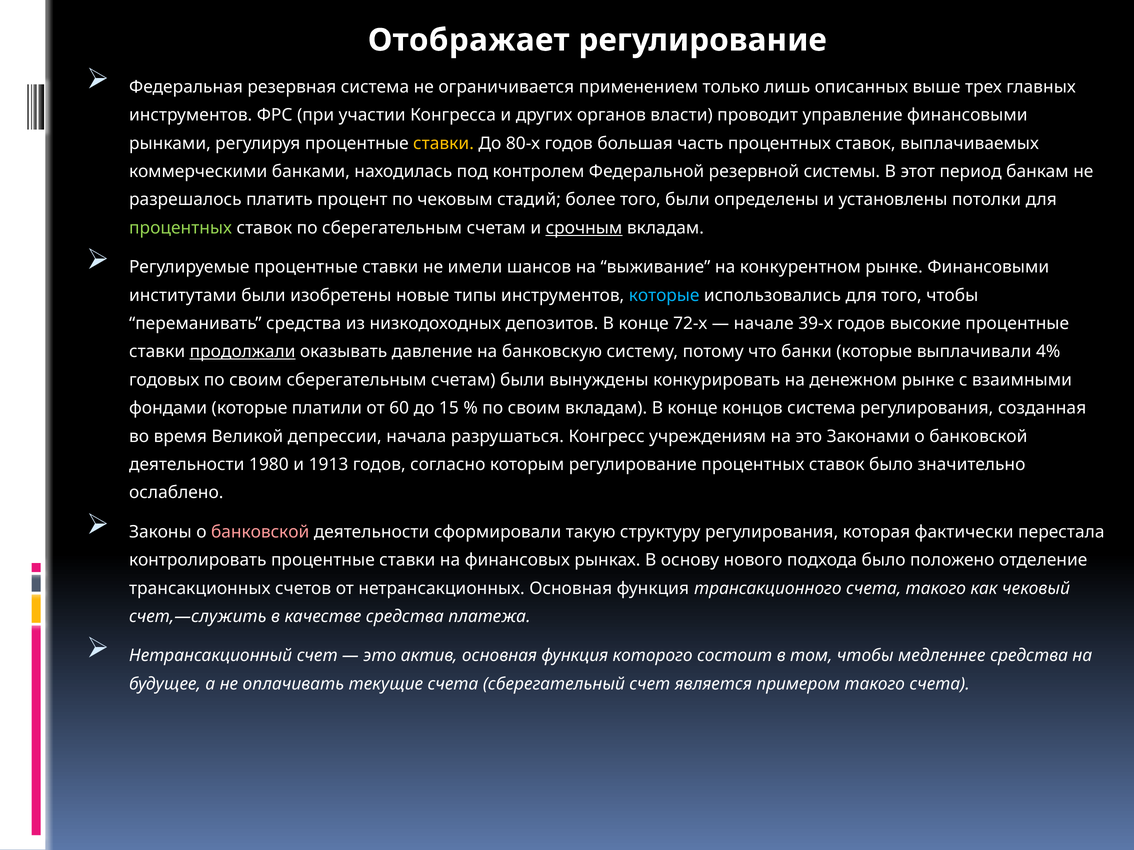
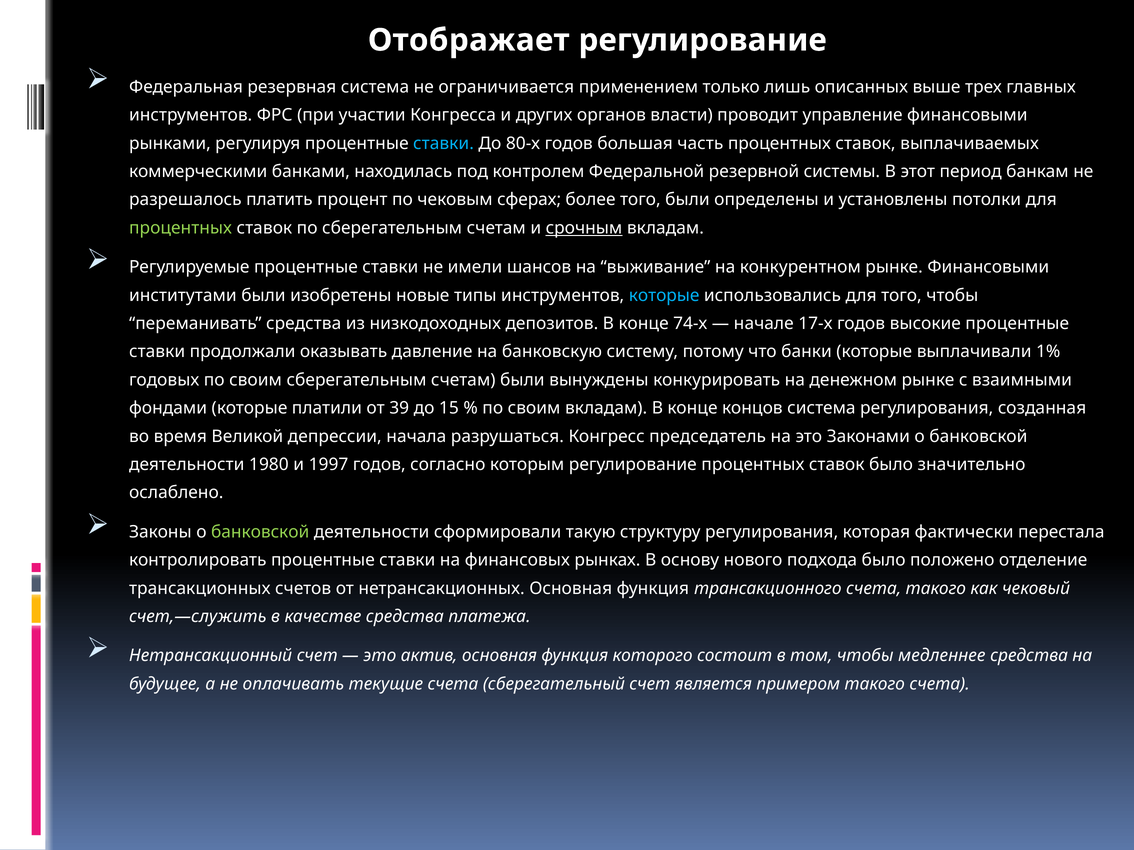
ставки colour: yellow -> light blue (444, 143)
стадий: стадий -> сферах (529, 200)
72-х: 72-х -> 74-х (690, 324)
39-х: 39-х -> 17-х (815, 324)
продолжали underline: present -> none (243, 352)
4%: 4% -> 1% (1048, 352)
60: 60 -> 39 (399, 408)
учреждениям: учреждениям -> председатель (708, 437)
1913: 1913 -> 1997 (328, 465)
банковской colour: pink -> light green (260, 532)
